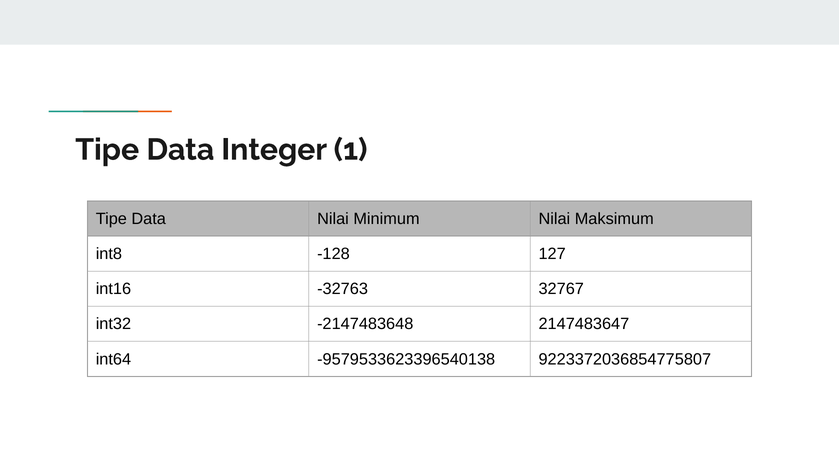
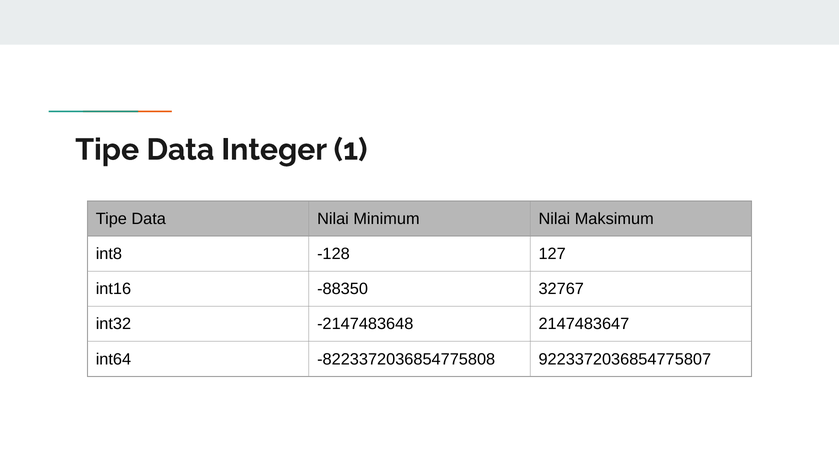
-32763: -32763 -> -88350 (343, 289)
-9579533623396540138: -9579533623396540138 -> -8223372036854775808 (406, 359)
